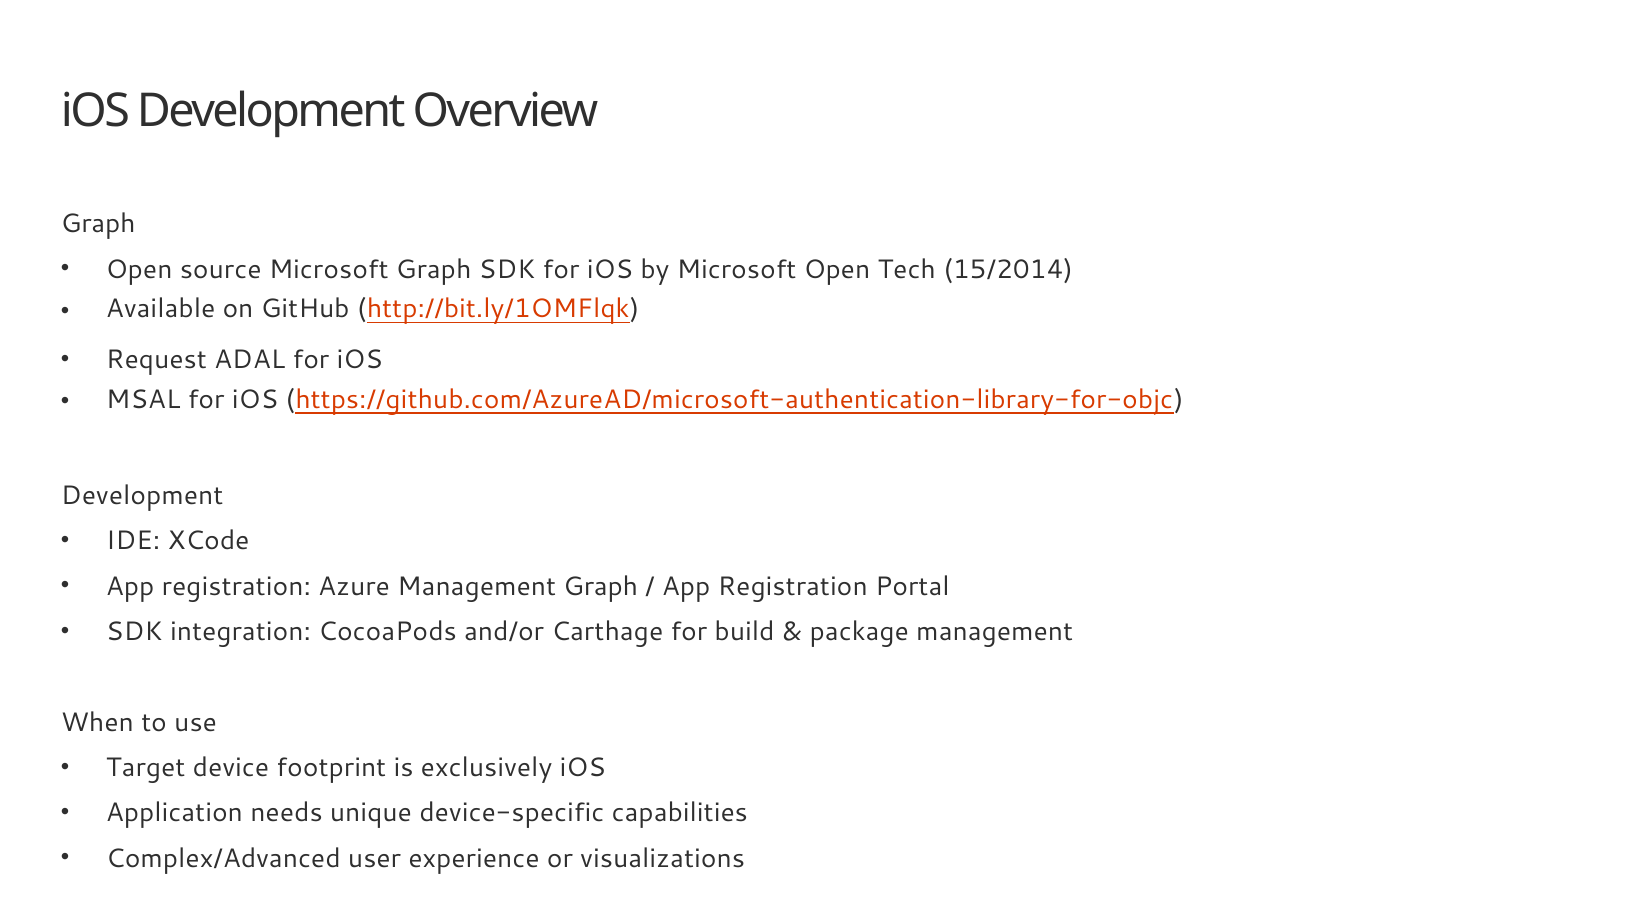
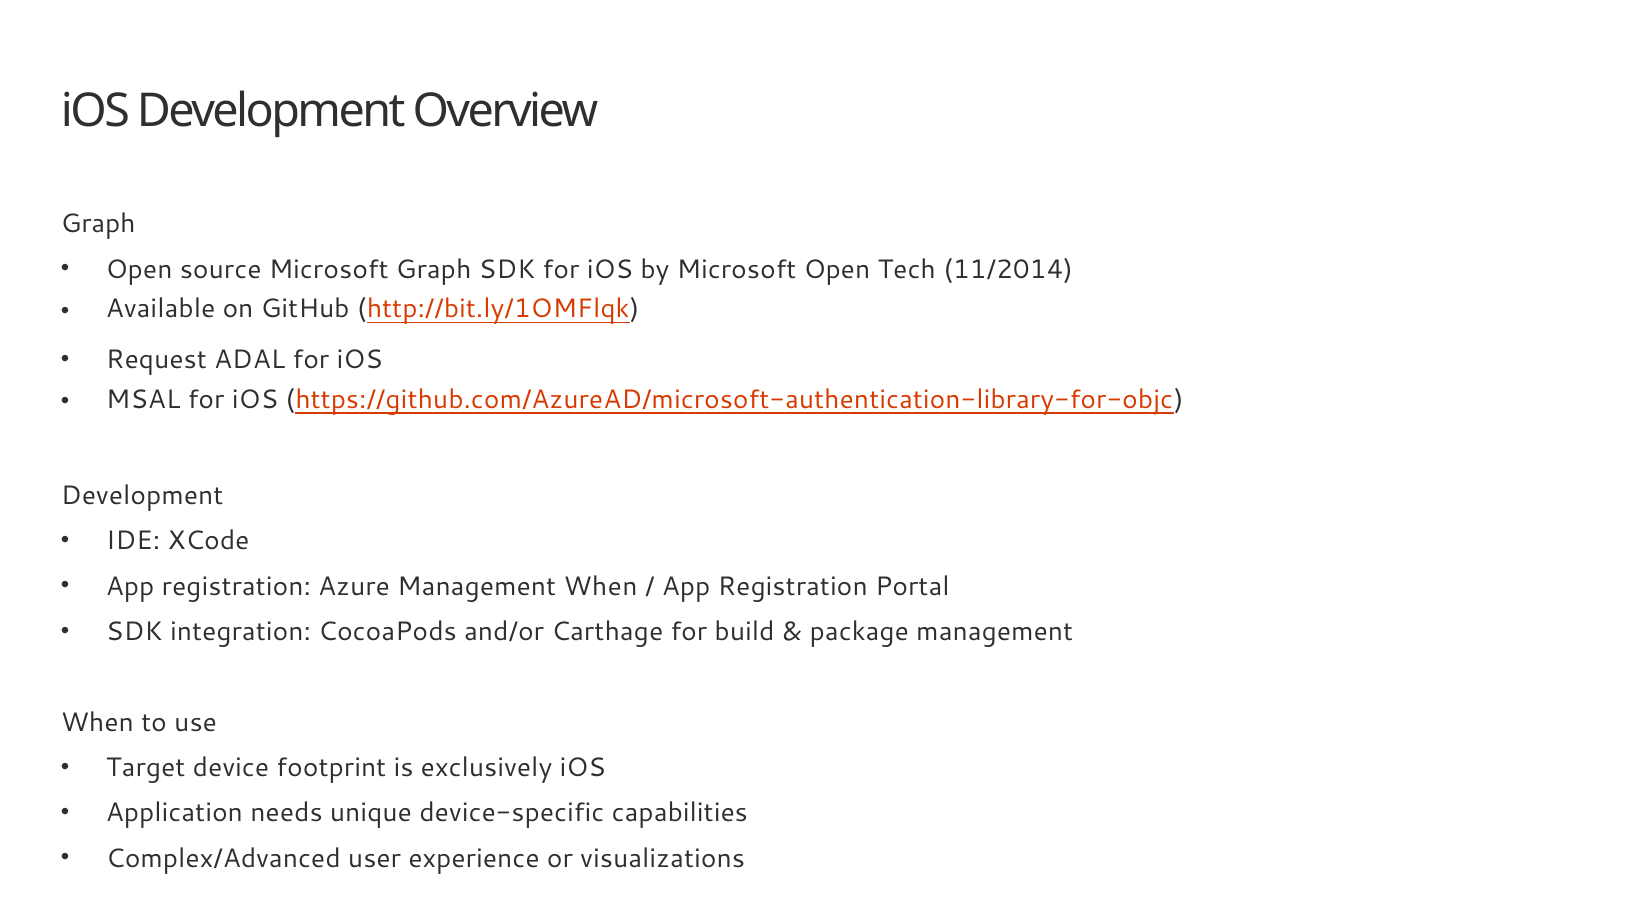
15/2014: 15/2014 -> 11/2014 (1008, 269)
Azure Management Graph: Graph -> When (601, 587)
